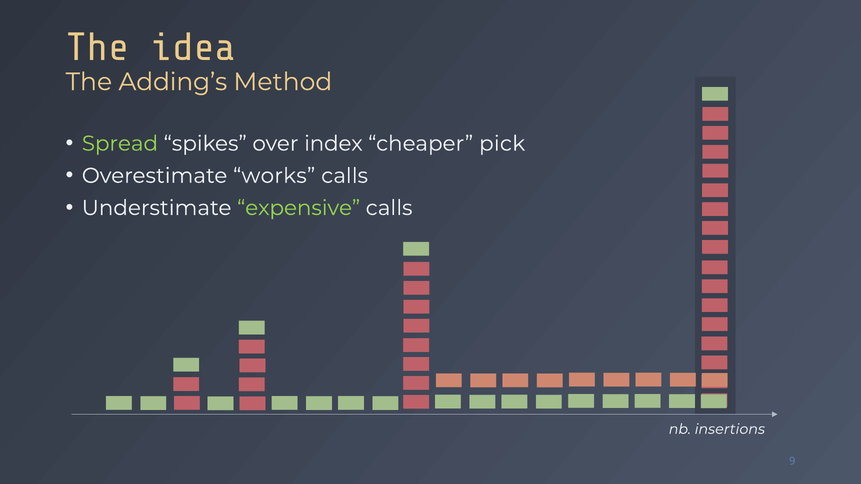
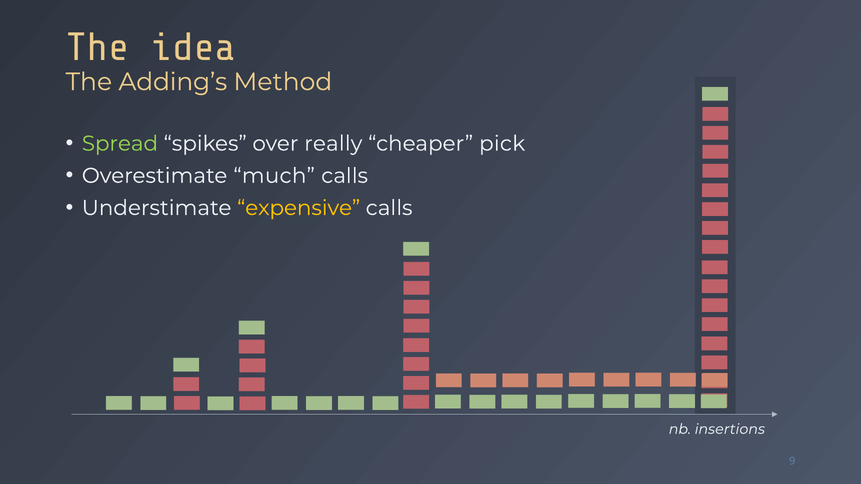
index: index -> really (333, 144)
works: works -> much (274, 176)
expensive colour: light green -> yellow (299, 208)
